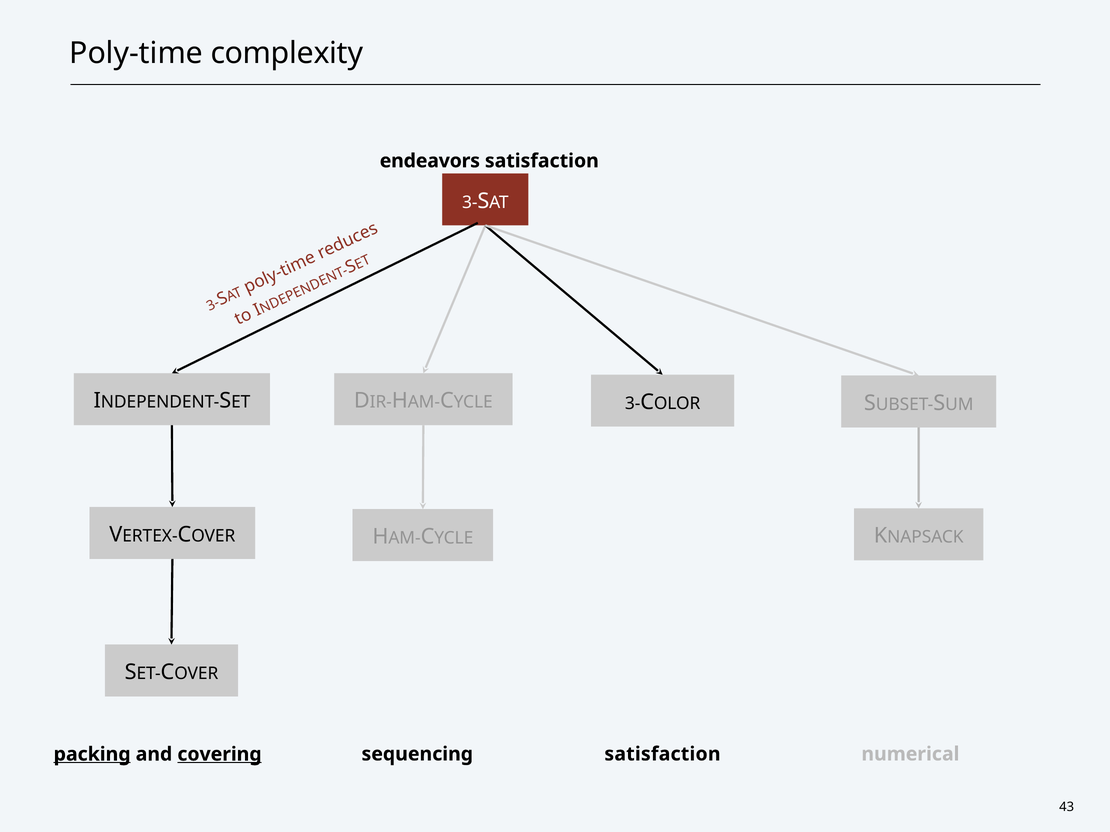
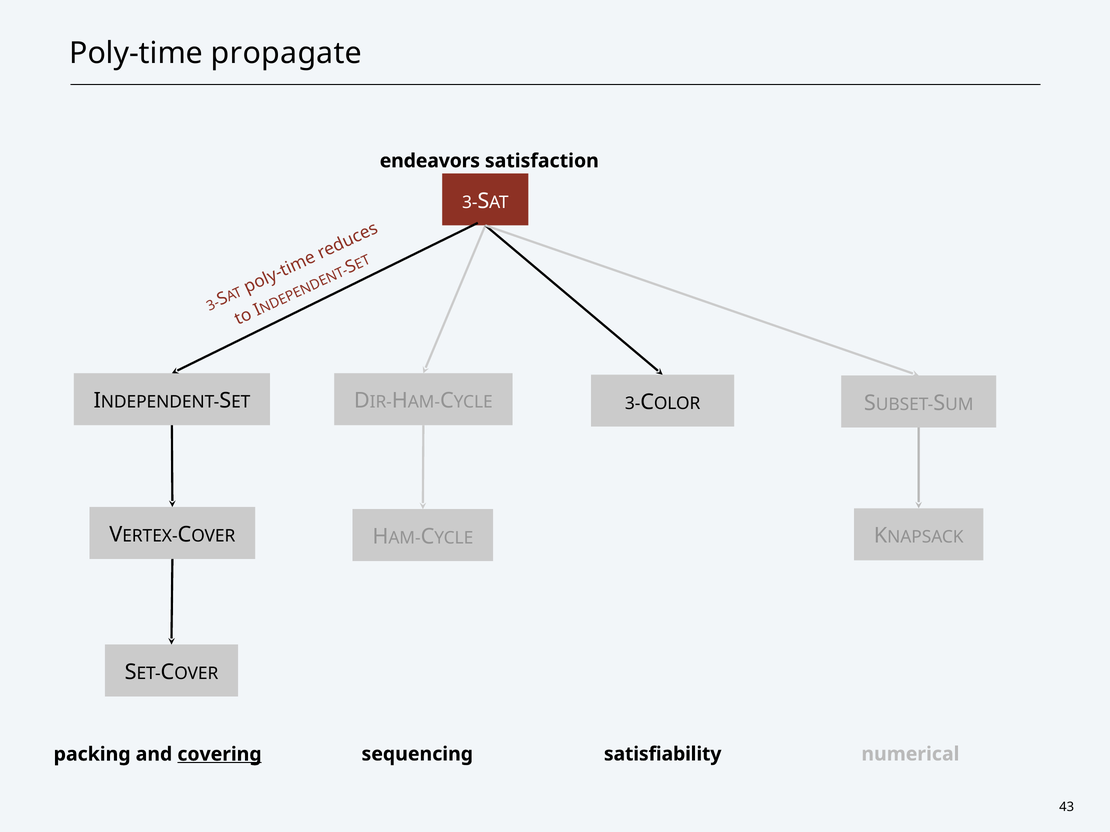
complexity: complexity -> propagate (286, 53)
packing underline: present -> none (92, 755)
sequencing satisfaction: satisfaction -> satisfiability (663, 754)
